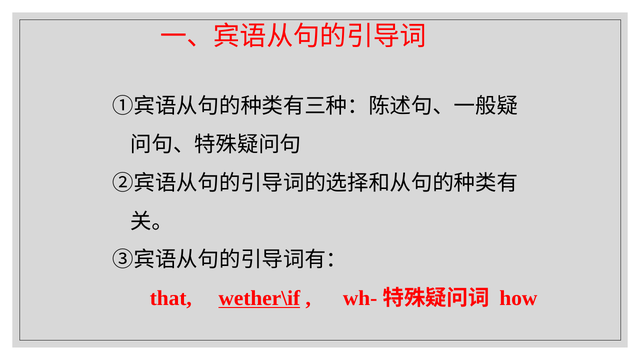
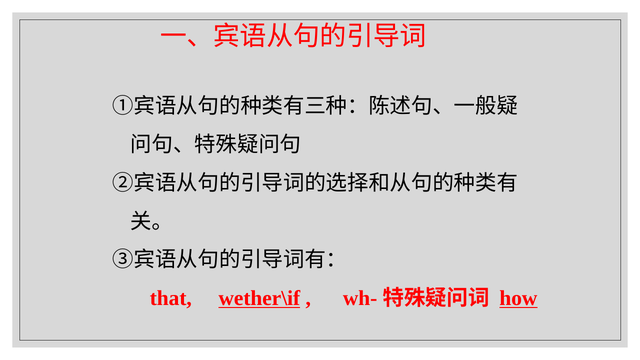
how underline: none -> present (518, 298)
